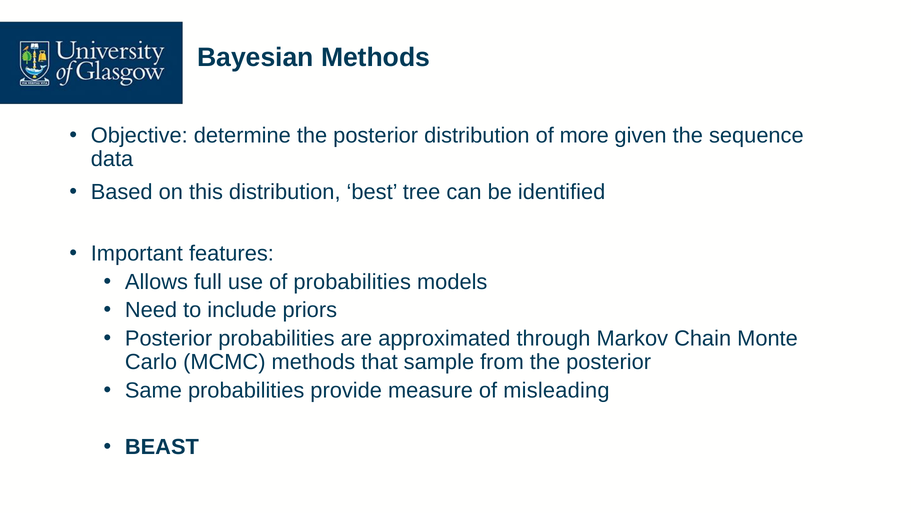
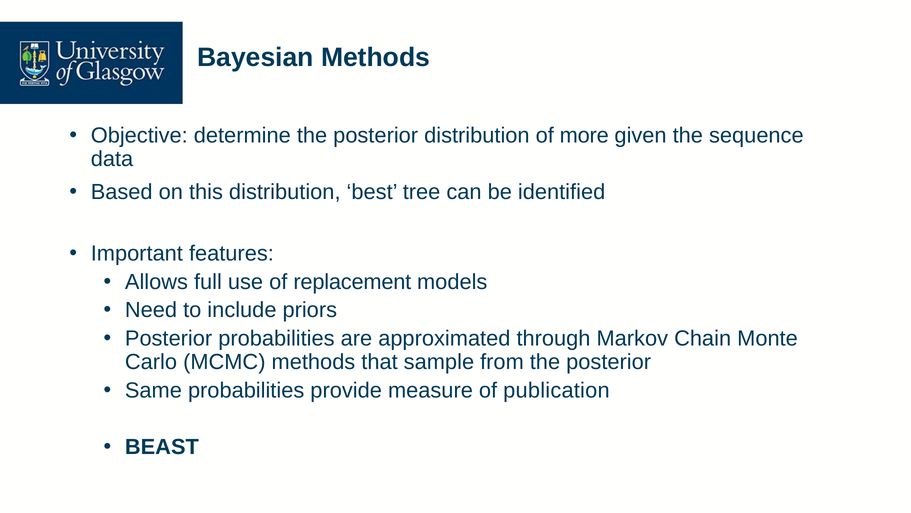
of probabilities: probabilities -> replacement (352, 282)
misleading: misleading -> publication (556, 390)
